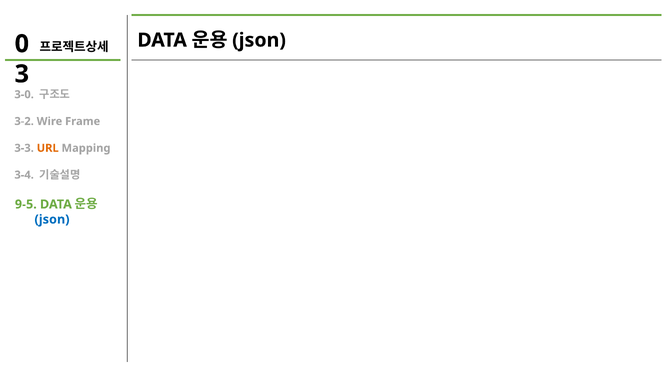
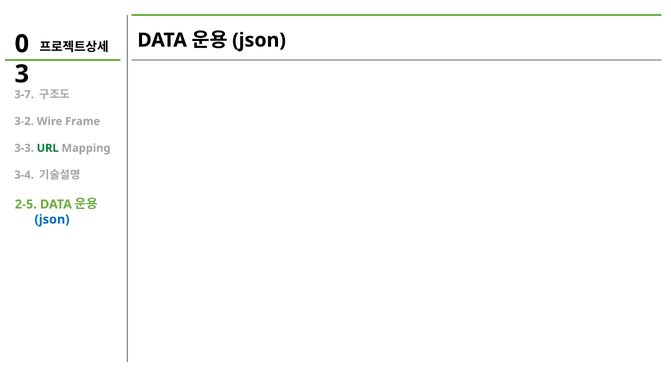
3-0: 3-0 -> 3-7 (24, 95)
URL colour: orange -> green (48, 148)
9-5: 9-5 -> 2-5 (26, 205)
